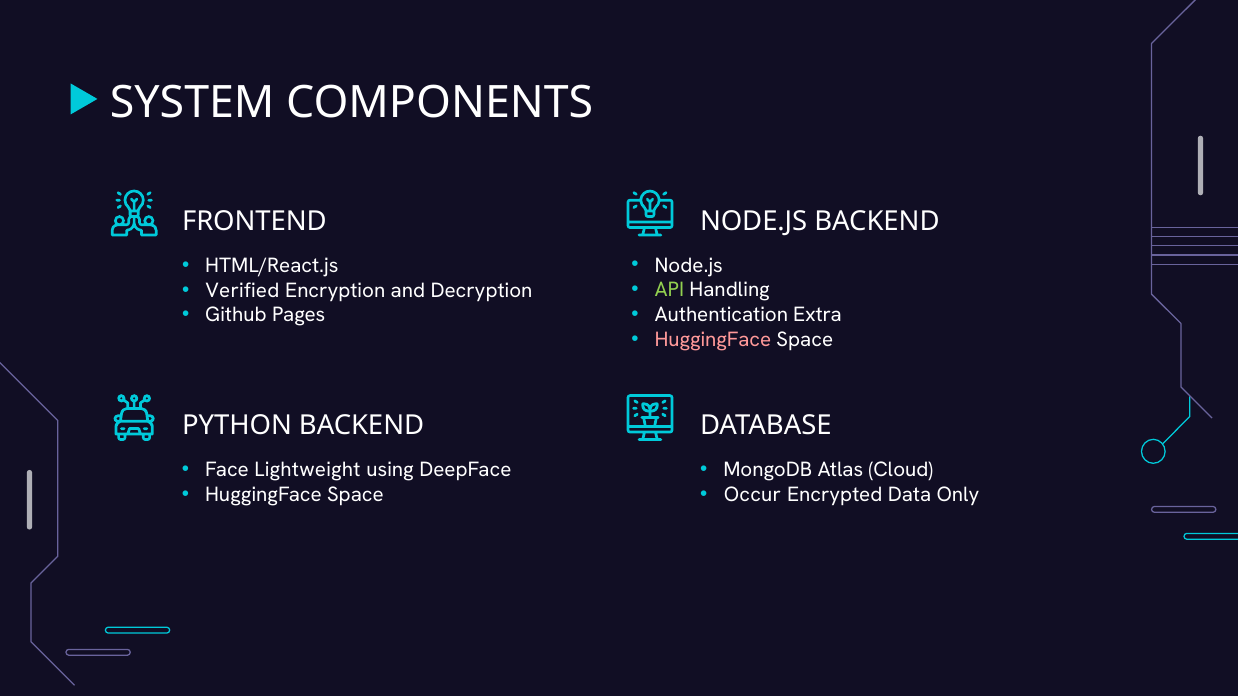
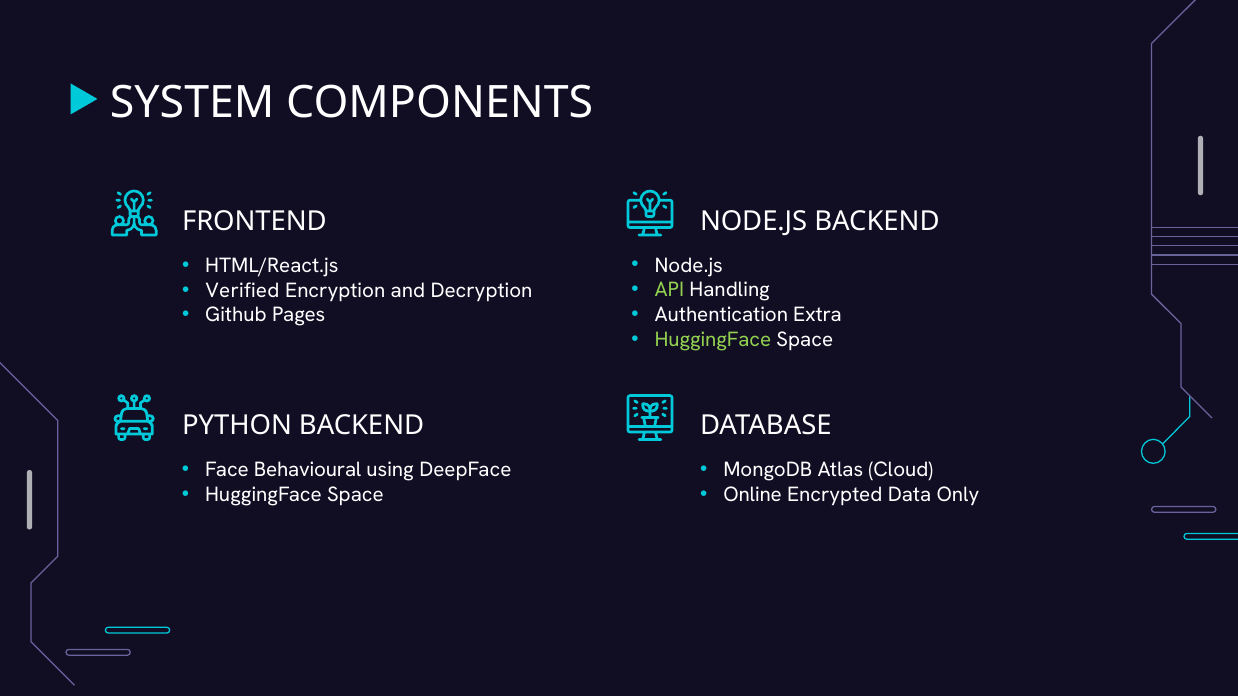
HuggingFace colour: pink -> light green (713, 340)
Lightweight: Lightweight -> Behavioural (308, 470)
Occur: Occur -> Online (753, 495)
